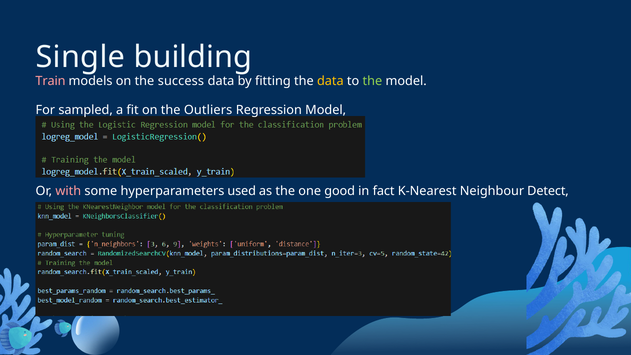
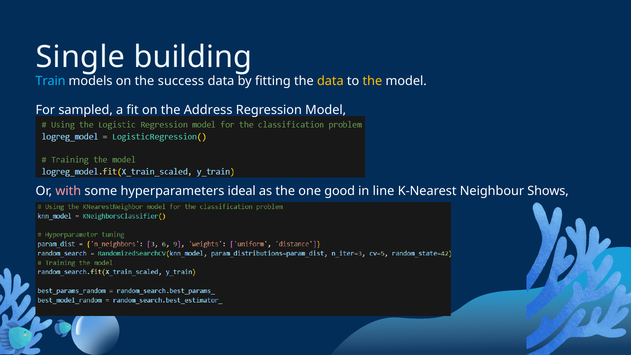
Train colour: pink -> light blue (50, 81)
the colour: light green -> yellow (372, 81)
Outliers: Outliers -> Address (208, 110)
used: used -> ideal (242, 191)
fact: fact -> line (384, 191)
Detect: Detect -> Shows (548, 191)
